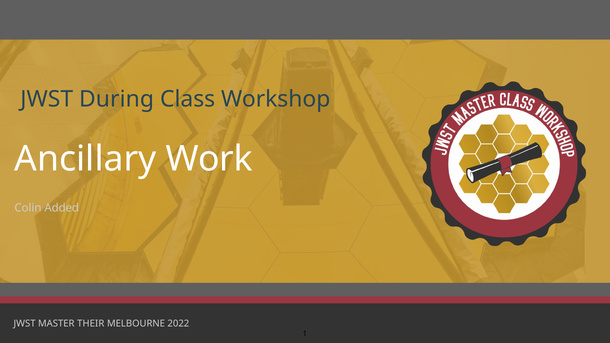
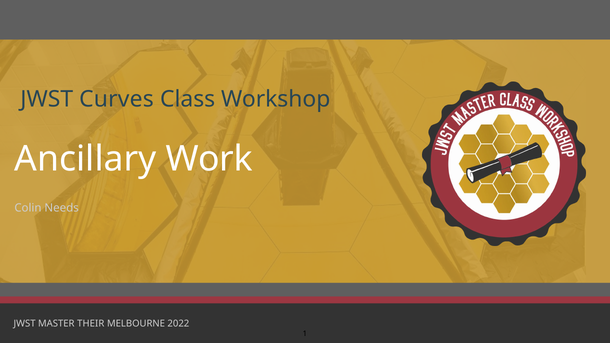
During: During -> Curves (116, 99)
Added: Added -> Needs (62, 208)
